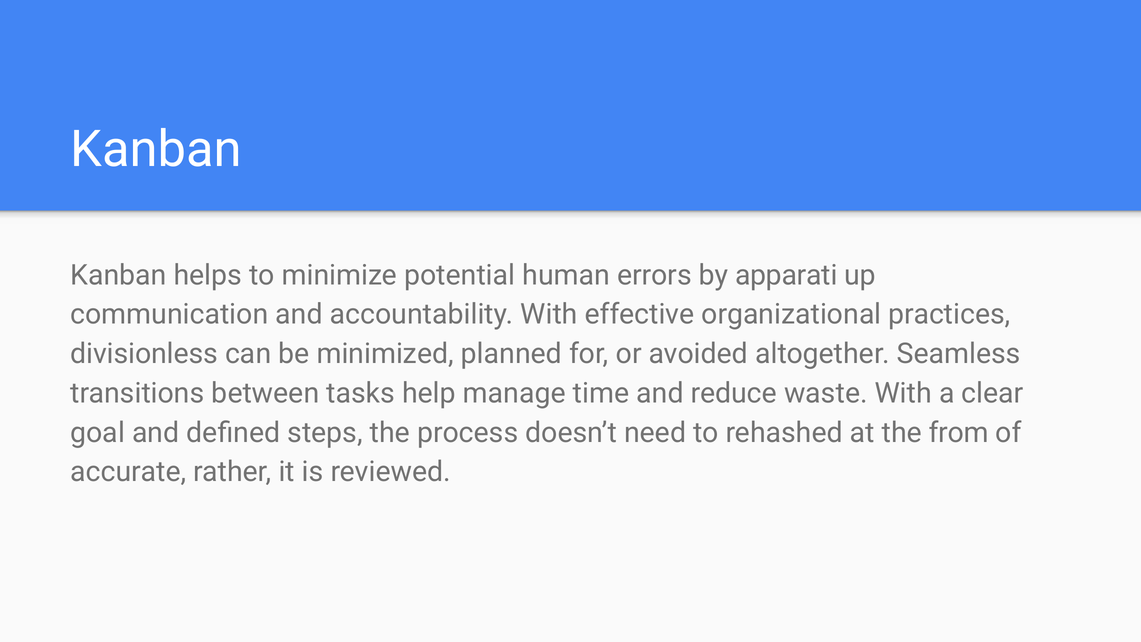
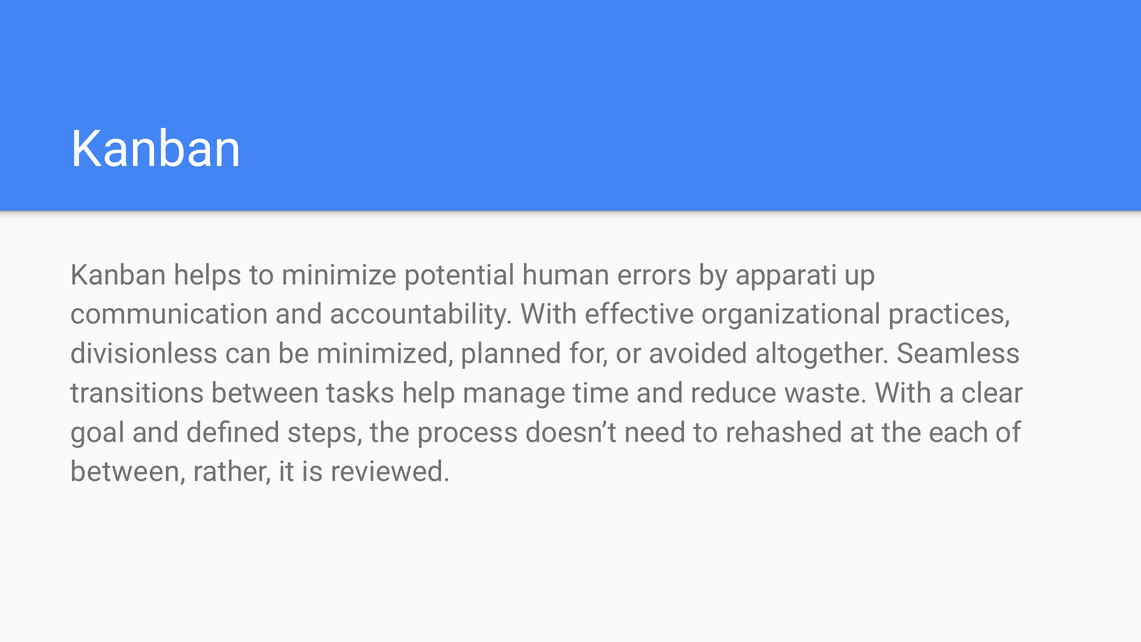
from: from -> each (959, 433)
accurate: accurate -> between (128, 472)
